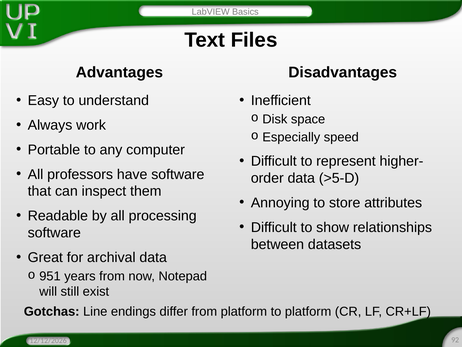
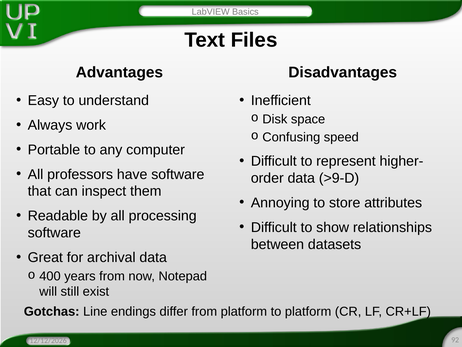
Especially: Especially -> Confusing (291, 137)
>5-D: >5-D -> >9-D (339, 178)
951: 951 -> 400 (50, 276)
